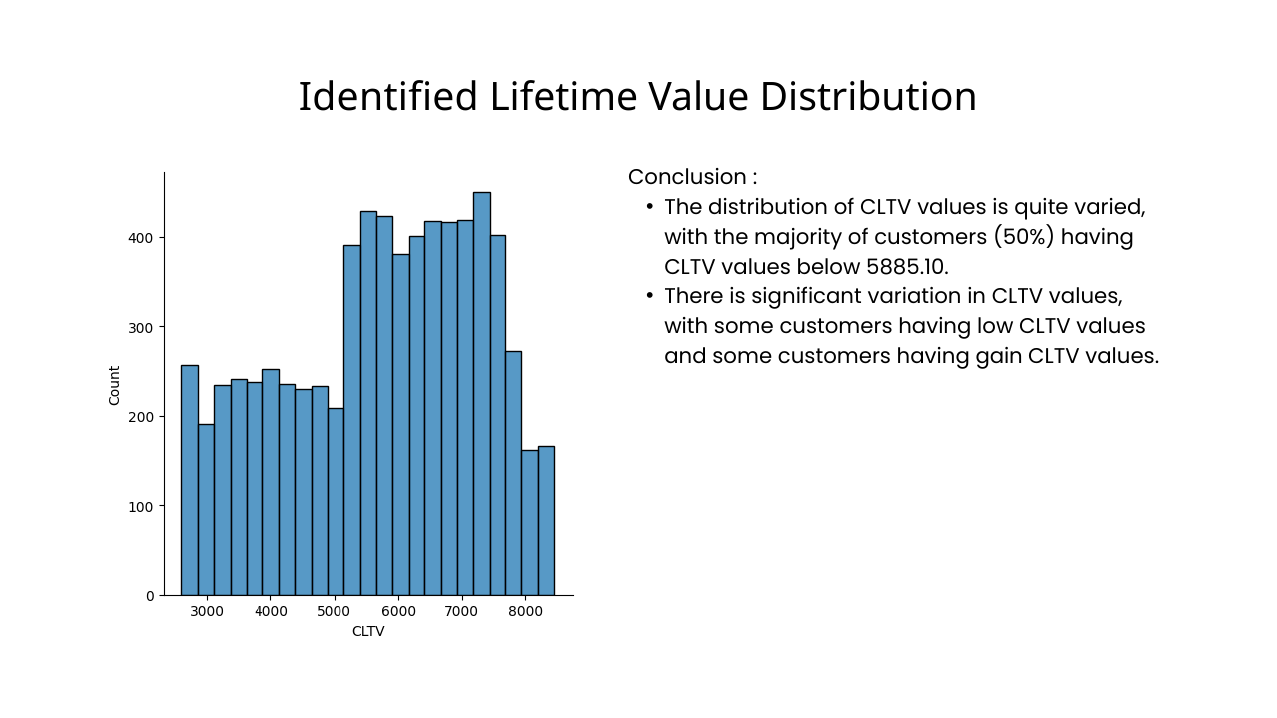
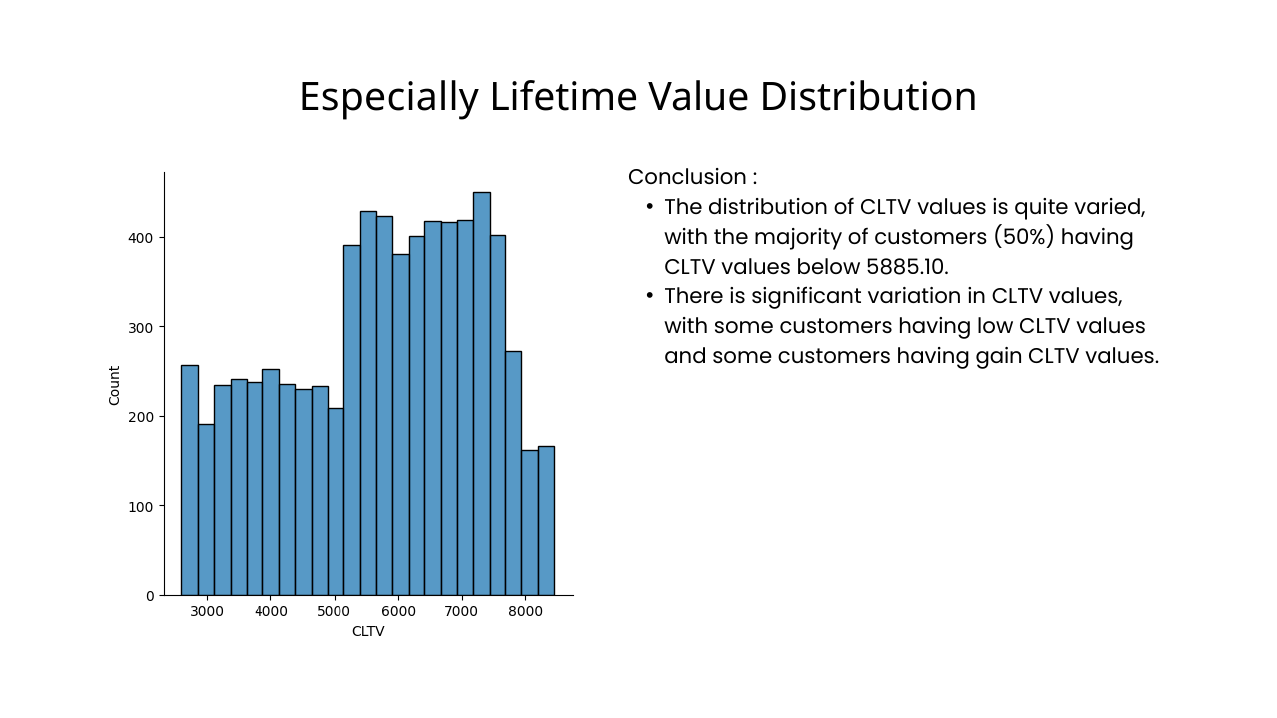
Identified: Identified -> Especially (389, 97)
